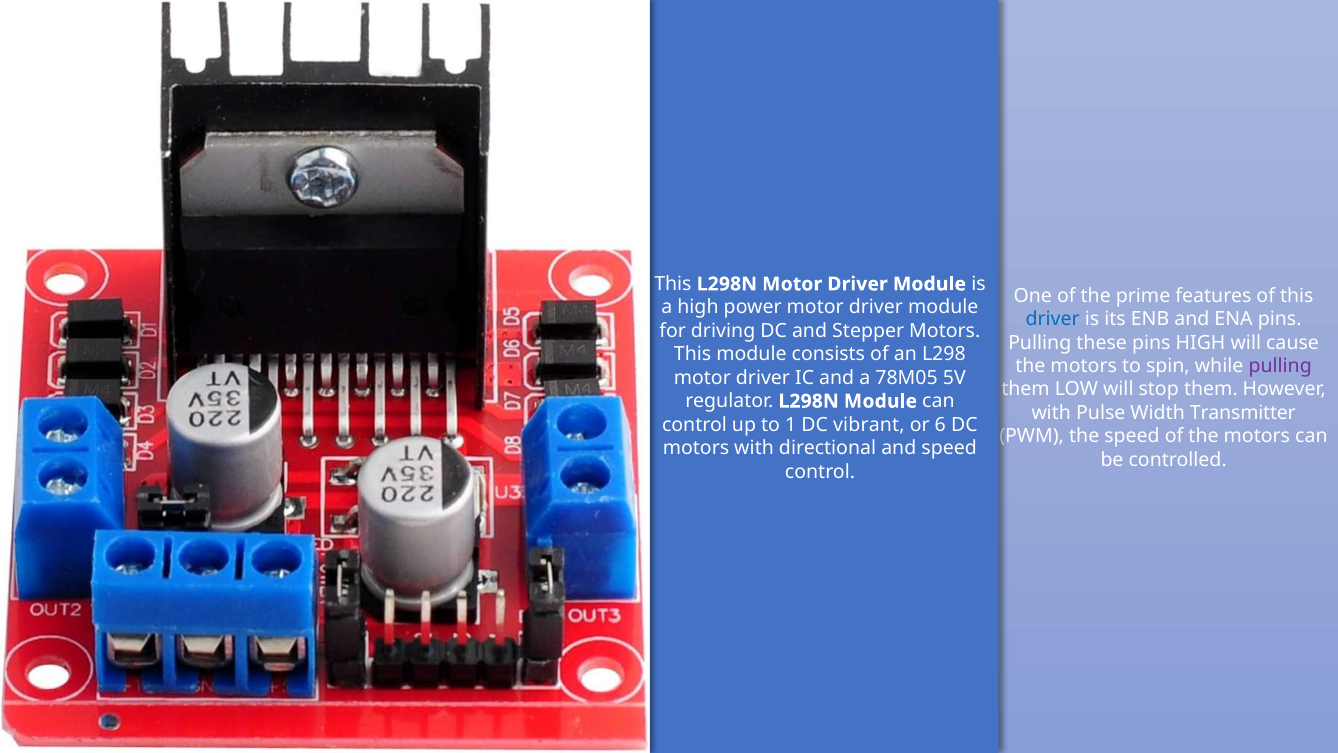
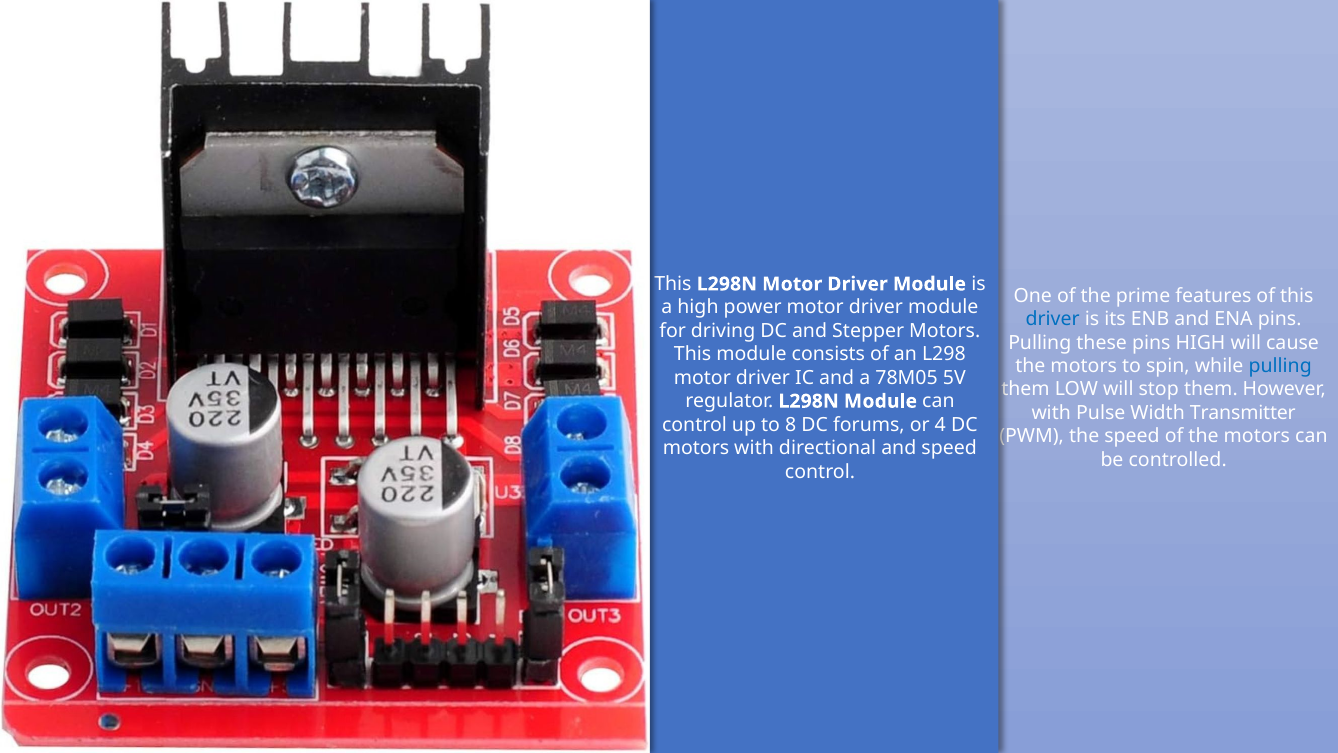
pulling colour: purple -> blue (1280, 366)
1: 1 -> 8 (791, 424)
vibrant: vibrant -> forums (869, 424)
6: 6 -> 4 (940, 424)
